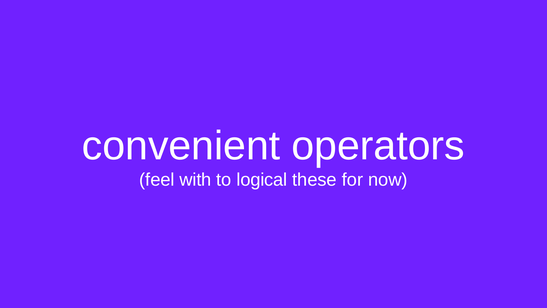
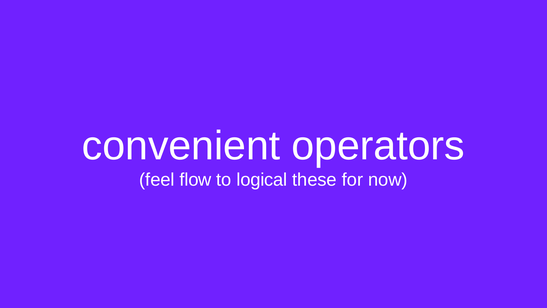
with: with -> flow (196, 180)
